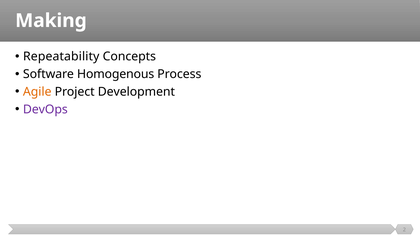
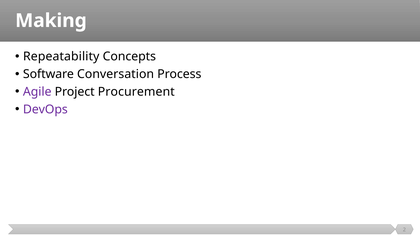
Homogenous: Homogenous -> Conversation (116, 74)
Agile colour: orange -> purple (37, 92)
Development: Development -> Procurement (136, 92)
